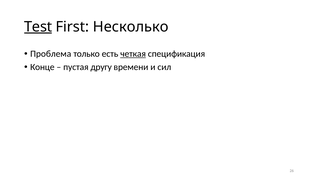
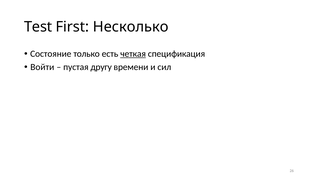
Test underline: present -> none (38, 27)
Проблема: Проблема -> Состояние (51, 54)
Конце: Конце -> Войти (42, 67)
